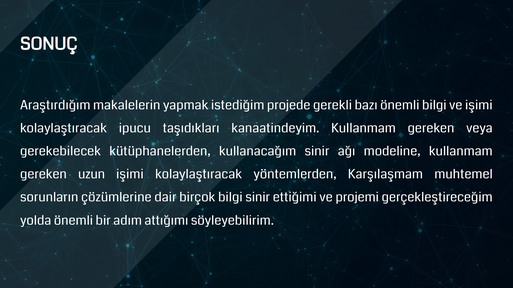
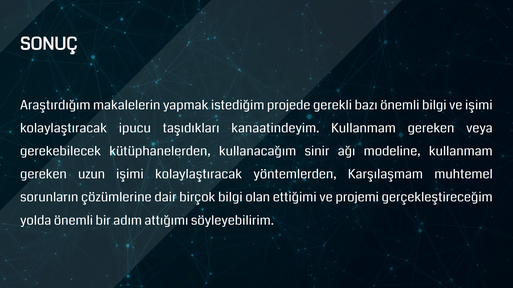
bilgi sinir: sinir -> olan (258, 198)
